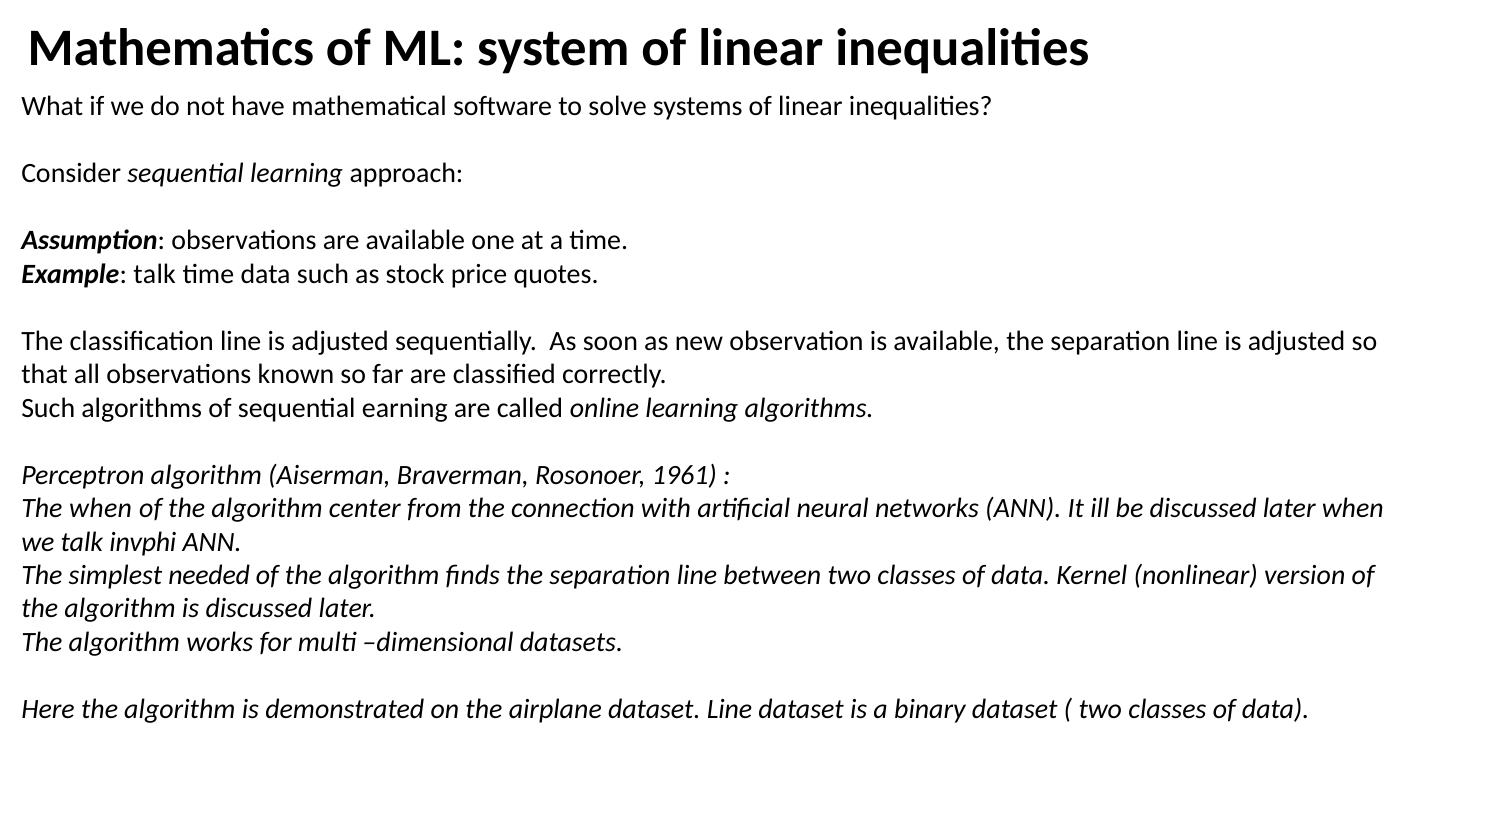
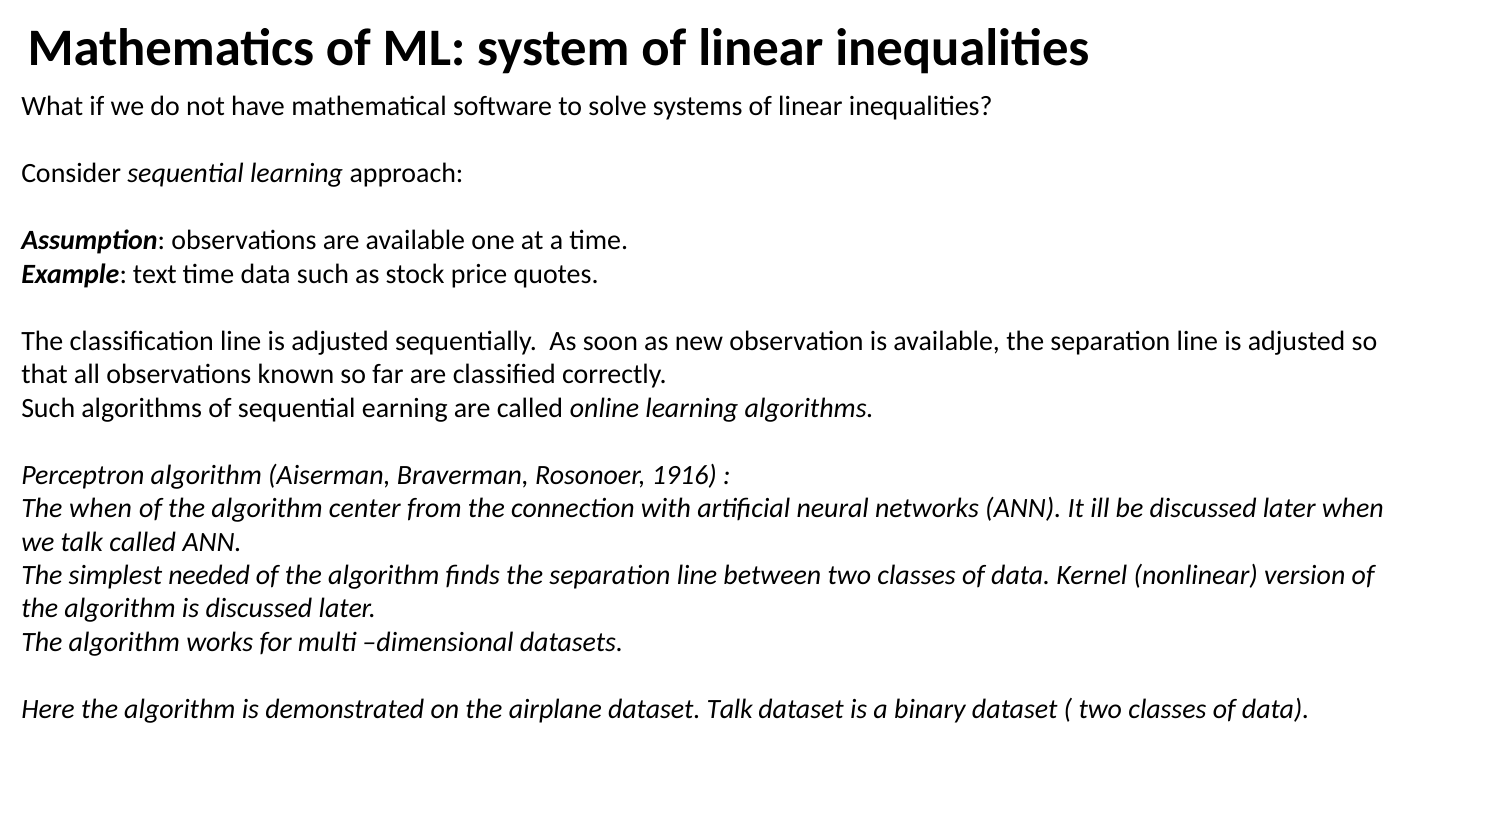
Example talk: talk -> text (155, 274)
1961: 1961 -> 1916 (684, 475)
talk invphi: invphi -> called (143, 542)
dataset Line: Line -> Talk (730, 710)
